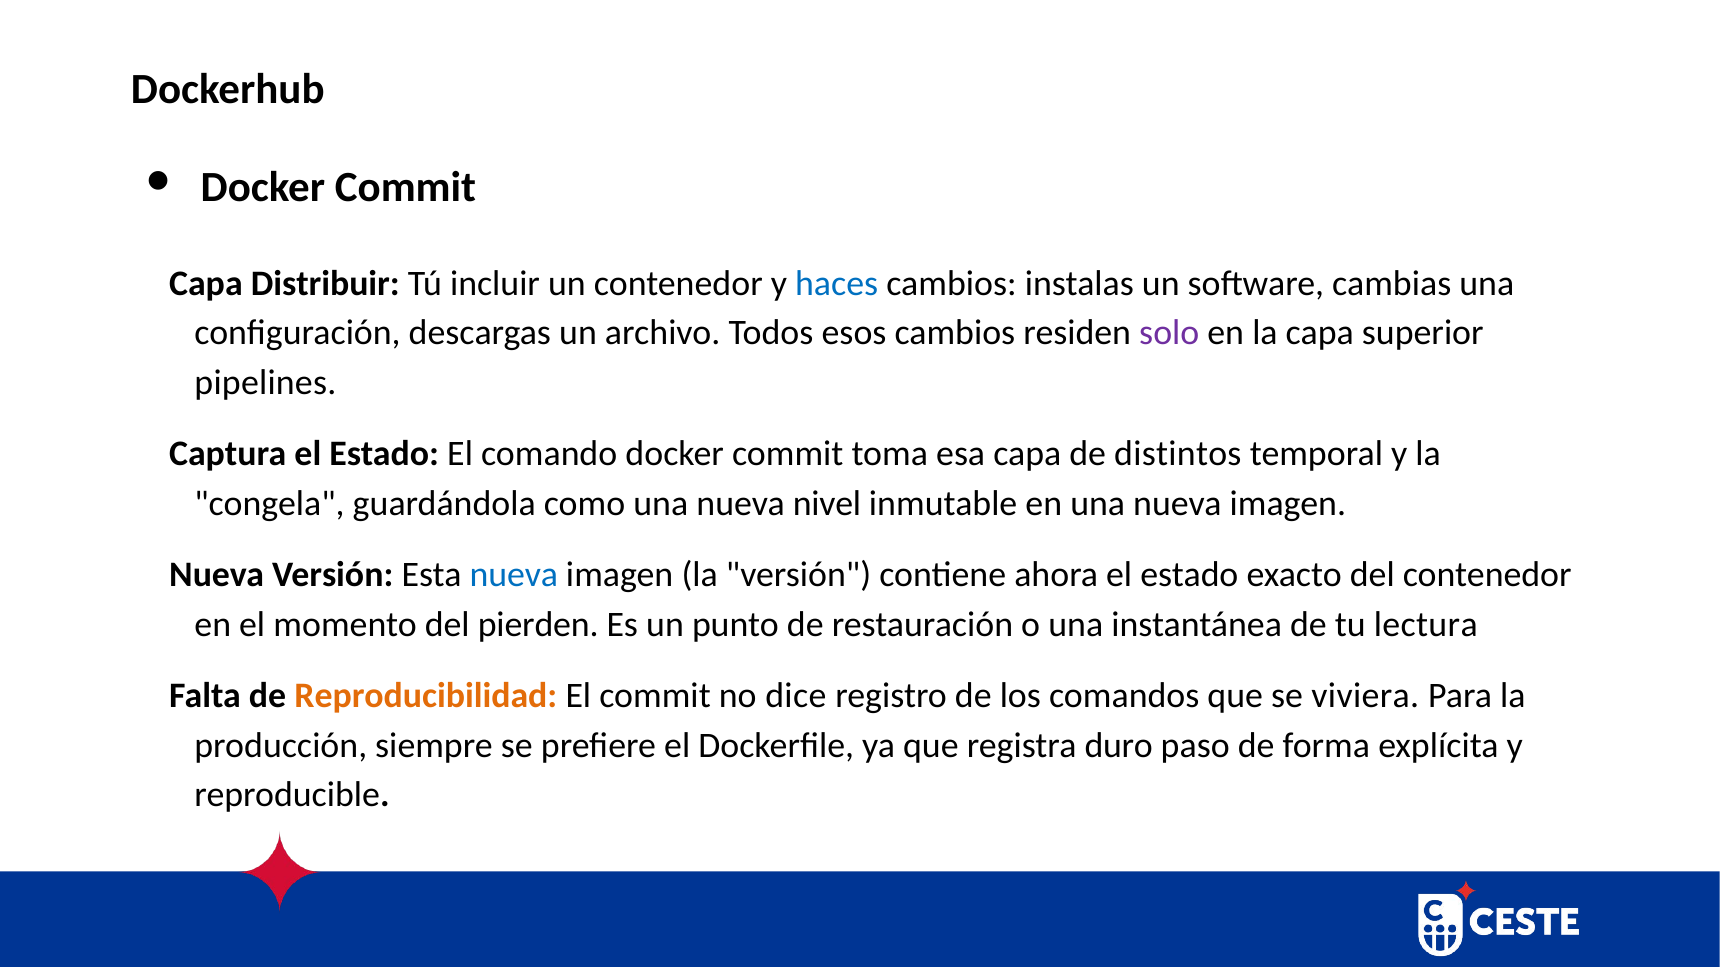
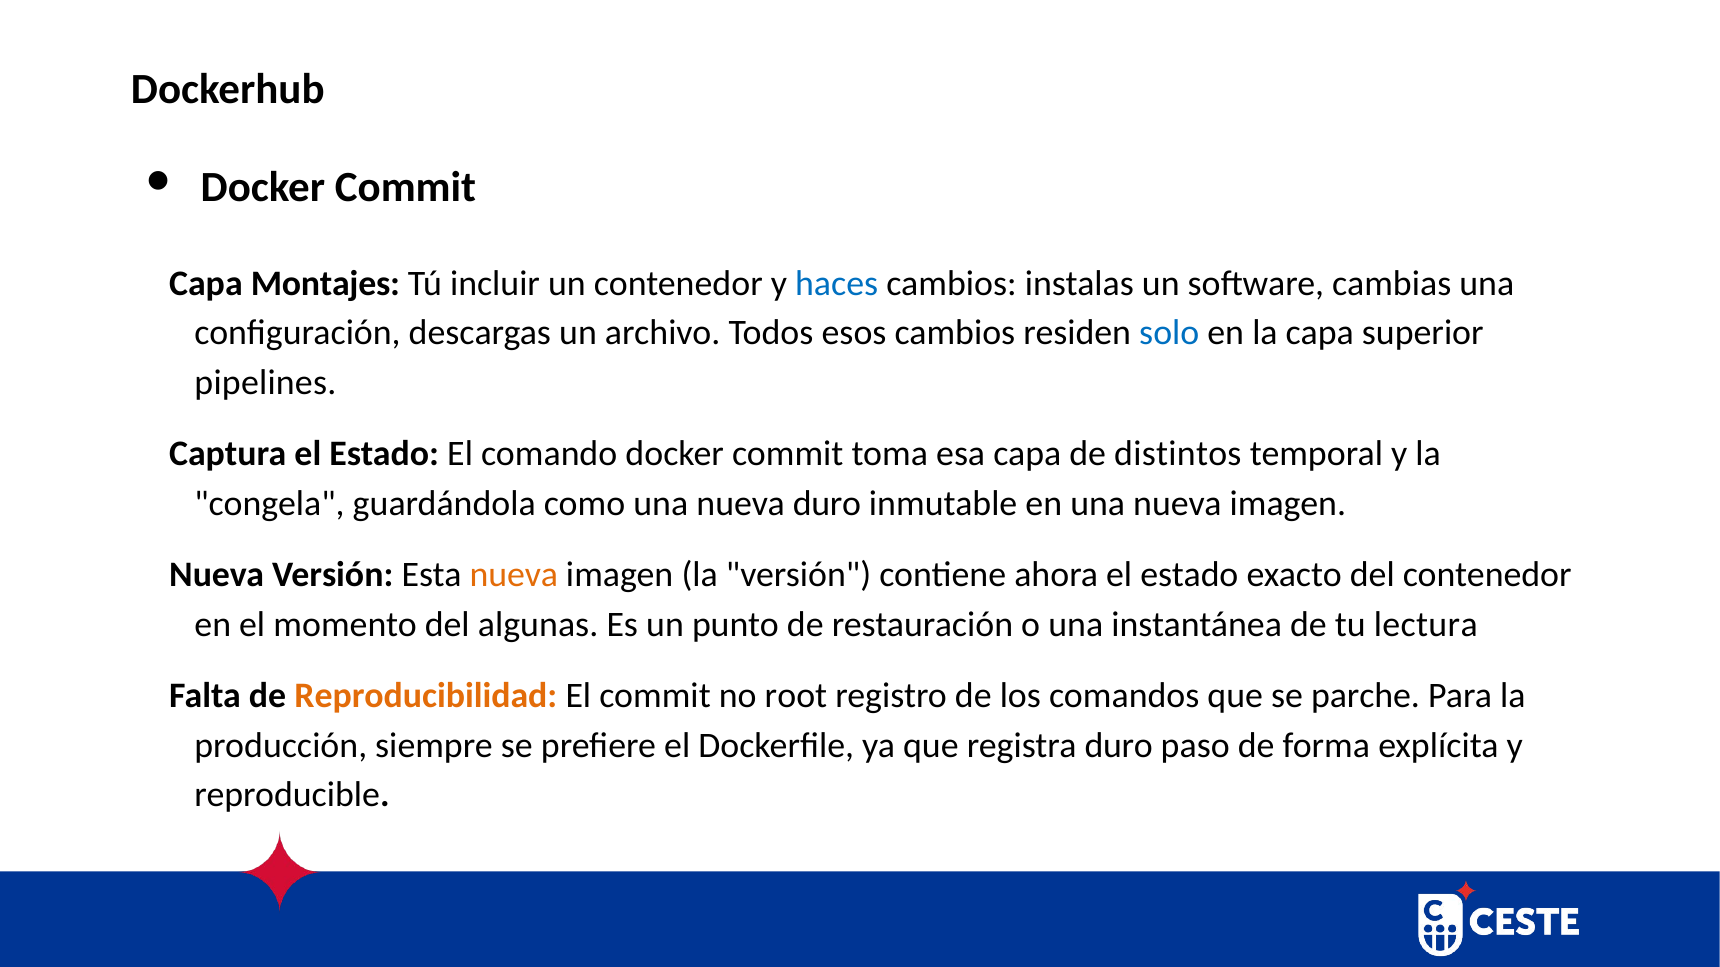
Distribuir: Distribuir -> Montajes (325, 284)
solo colour: purple -> blue (1169, 333)
nueva nivel: nivel -> duro (827, 504)
nueva colour: blue -> orange (514, 575)
pierden: pierden -> algunas (538, 625)
dice: dice -> root (796, 696)
viviera: viviera -> parche (1366, 696)
